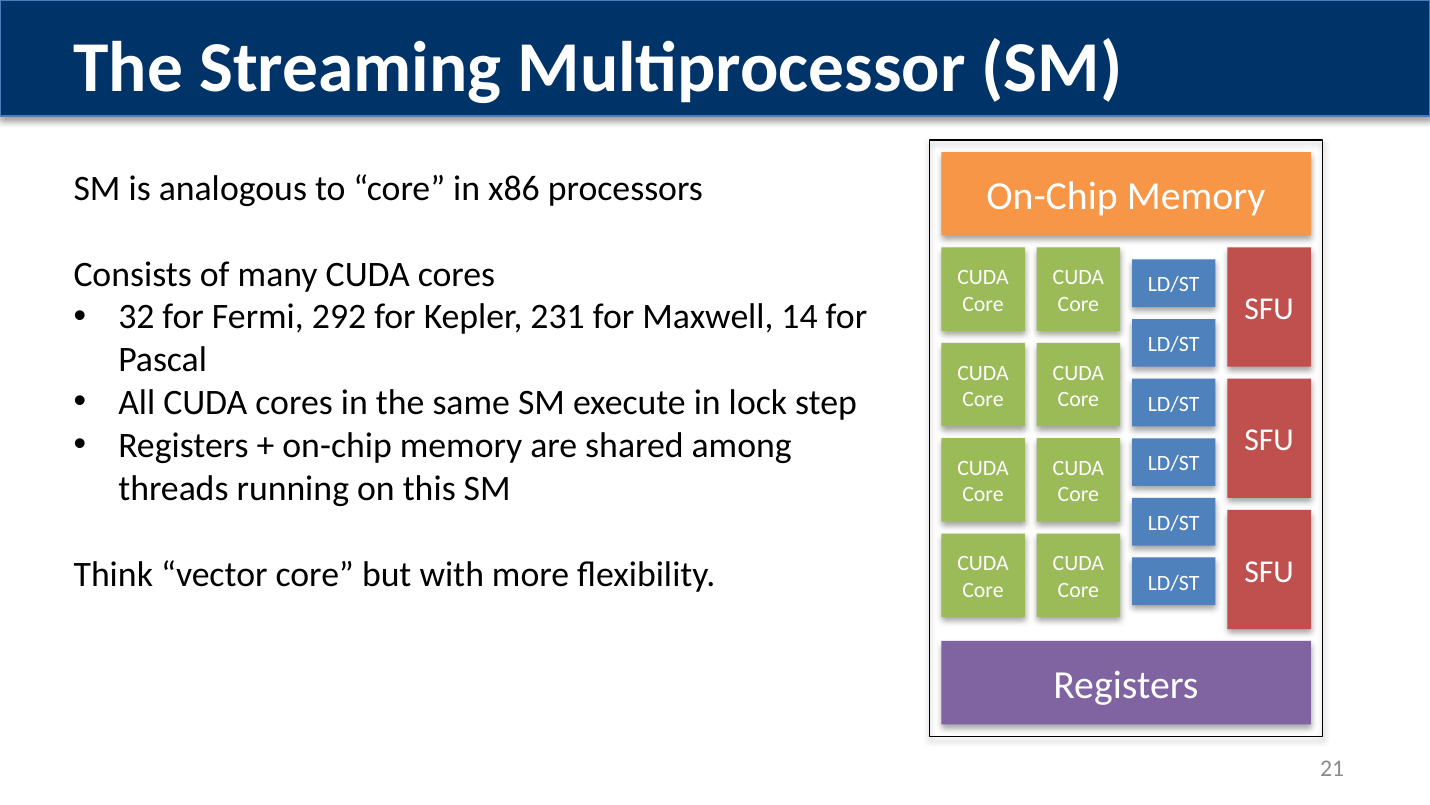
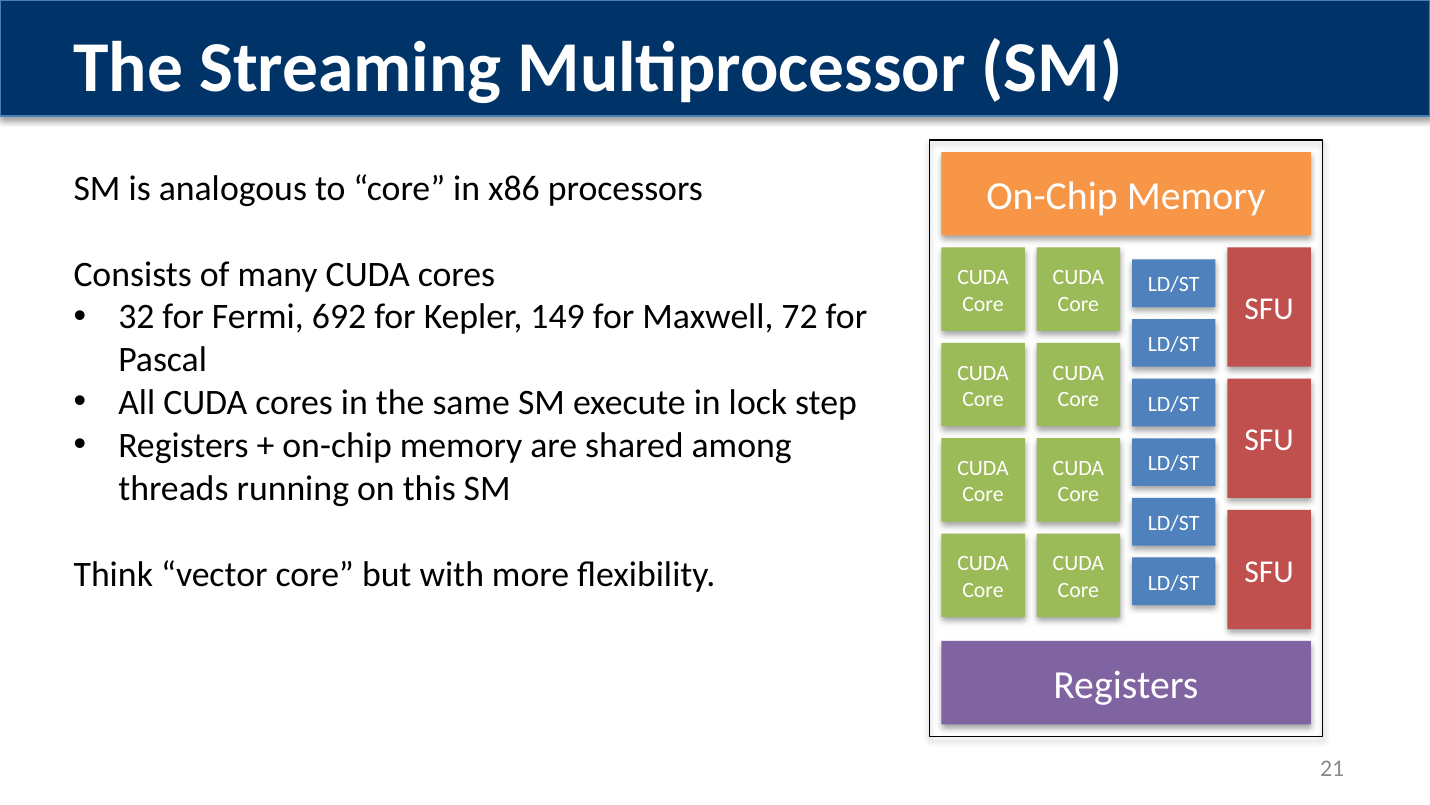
292: 292 -> 692 (339, 317)
231: 231 -> 149 (558, 317)
14: 14 -> 72 (800, 317)
